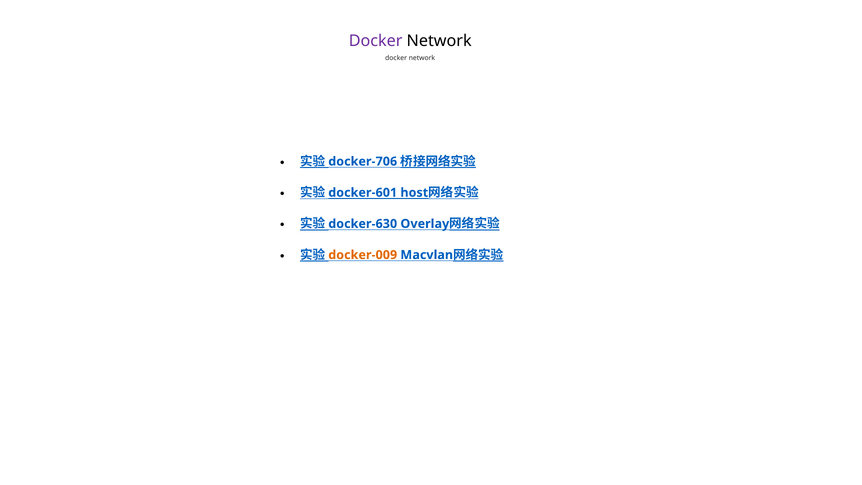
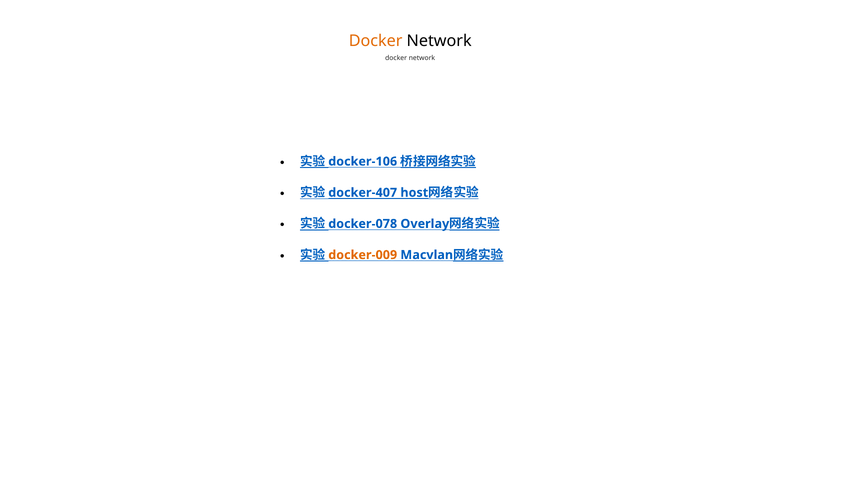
Docker colour: purple -> orange (376, 41)
docker-706: docker-706 -> docker-106 (363, 161)
docker-601: docker-601 -> docker-407 (363, 193)
docker-630: docker-630 -> docker-078 (363, 224)
